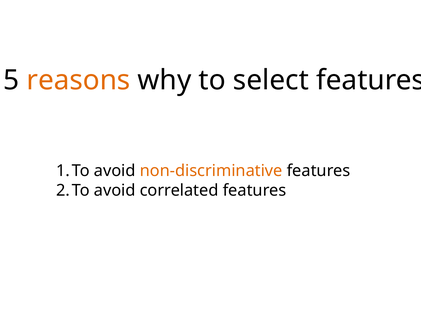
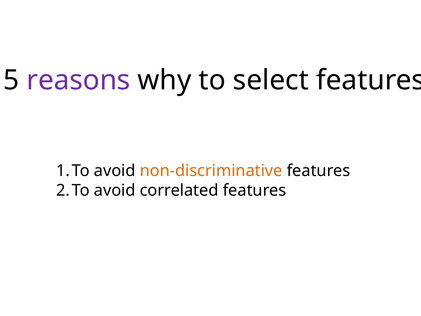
reasons colour: orange -> purple (78, 80)
